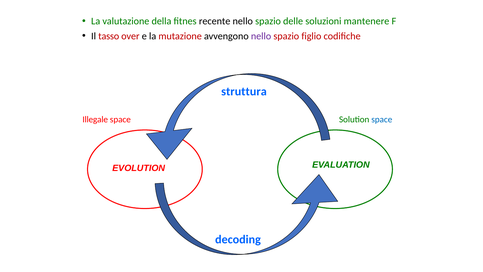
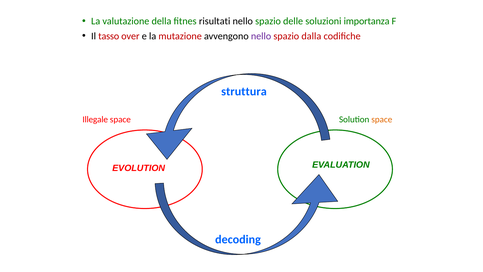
recente: recente -> risultati (215, 21)
mantenere: mantenere -> importanza (367, 21)
figlio: figlio -> dalla (311, 36)
space colour: blue -> orange (382, 120)
